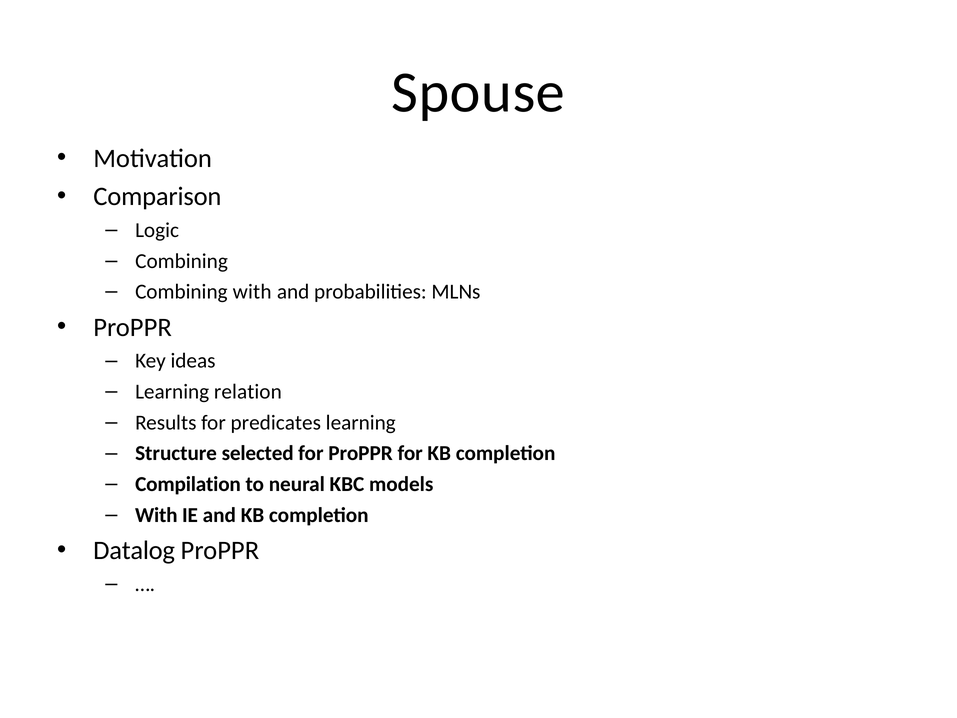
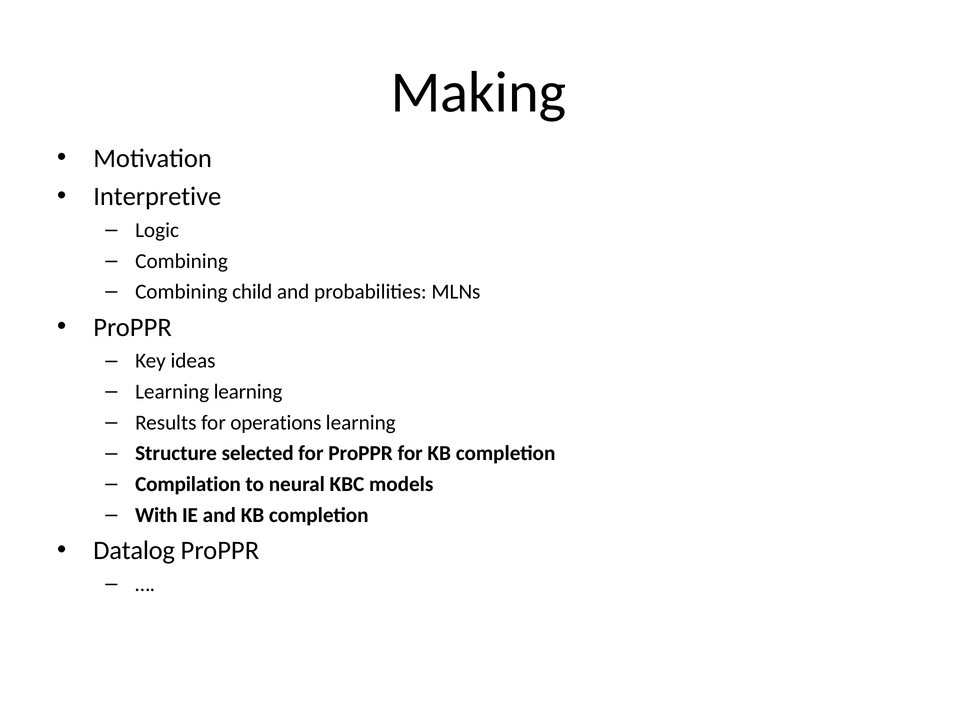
Spouse: Spouse -> Making (478, 93)
Comparison: Comparison -> Interpretive (157, 196)
Combining with: with -> child (252, 292)
Learning relation: relation -> learning (248, 392)
predicates: predicates -> operations (276, 422)
